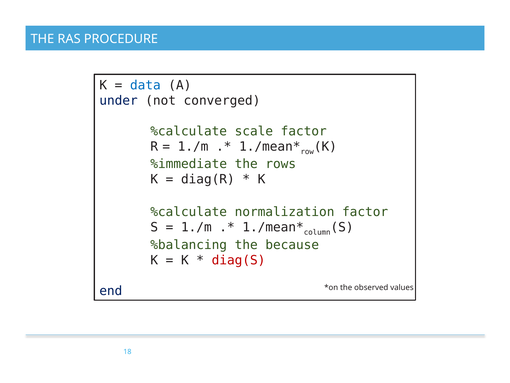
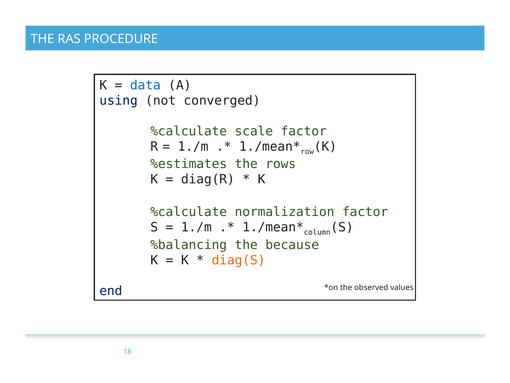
under: under -> using (119, 101)
%immediate: %immediate -> %estimates (189, 164)
diag(S colour: red -> orange (239, 260)
